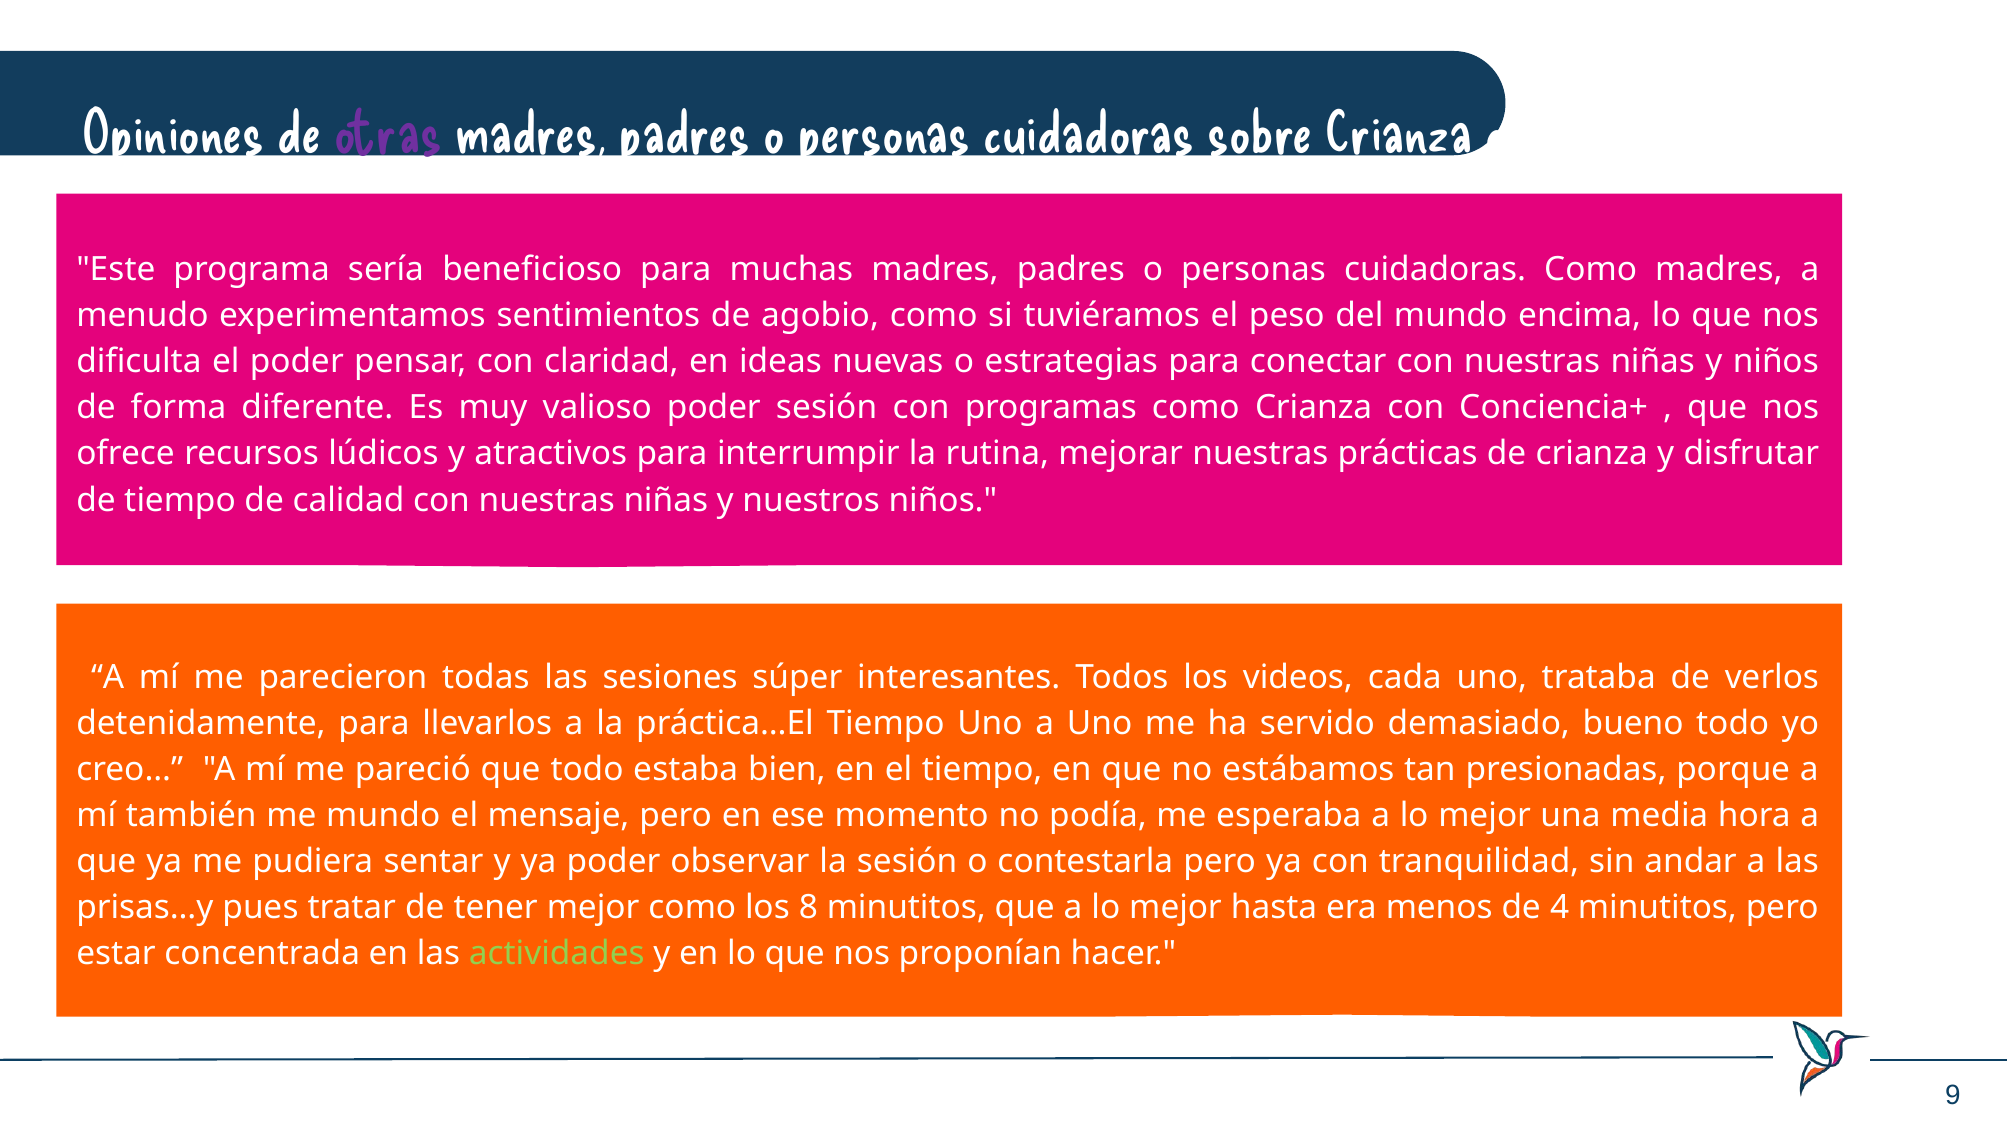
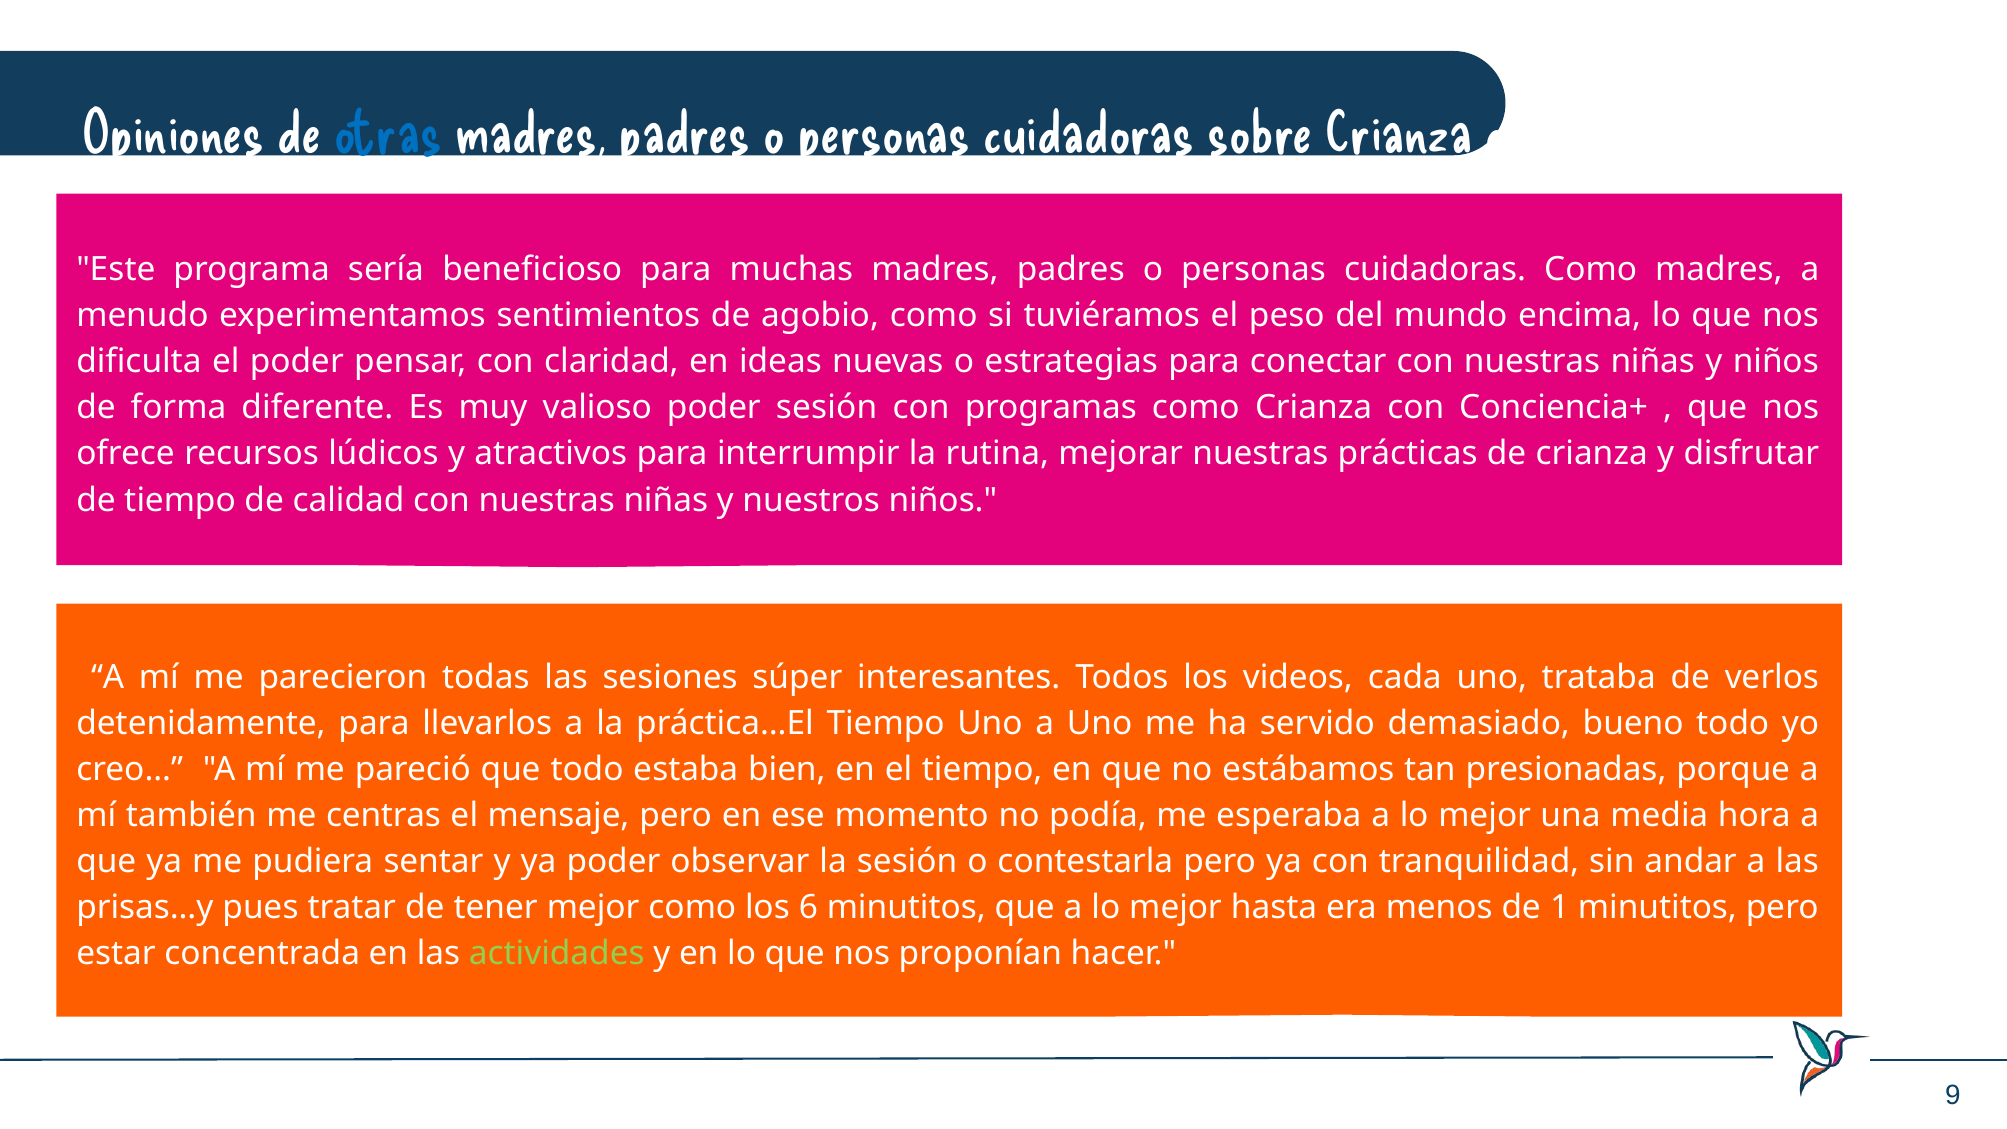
otras colour: purple -> blue (389, 135)
me mundo: mundo -> centras (384, 815)
8: 8 -> 6 (808, 908)
4: 4 -> 1 (1560, 908)
